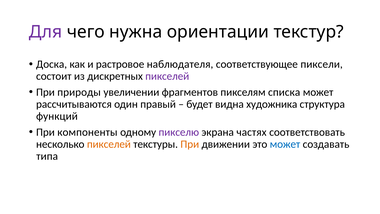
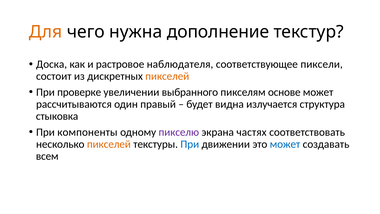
Для colour: purple -> orange (46, 32)
ориентации: ориентации -> дополнение (218, 32)
пикселей colour: purple -> orange (167, 76)
природы: природы -> проверке (79, 92)
фрагментов: фрагментов -> выбранного (190, 92)
списка: списка -> основе (284, 92)
художника: художника -> излучается (272, 104)
функций: функций -> стыковка (57, 116)
При colour: orange -> blue (190, 144)
типа: типа -> всем (47, 156)
